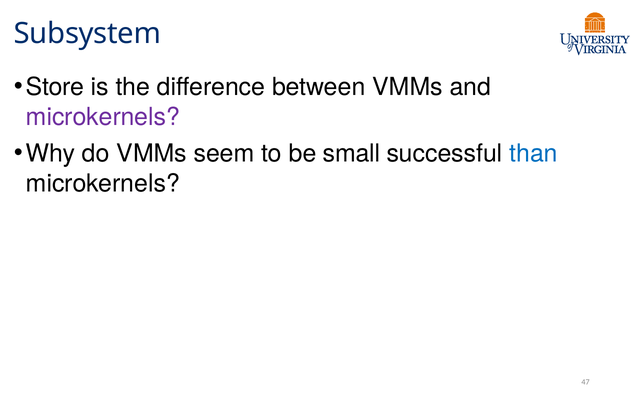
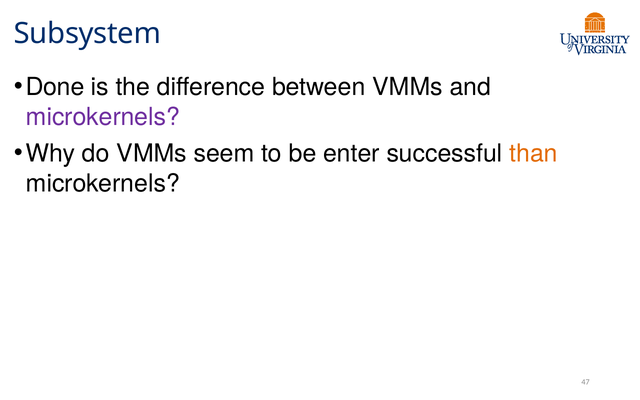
Store: Store -> Done (55, 87)
small: small -> enter (351, 153)
than colour: blue -> orange (533, 153)
